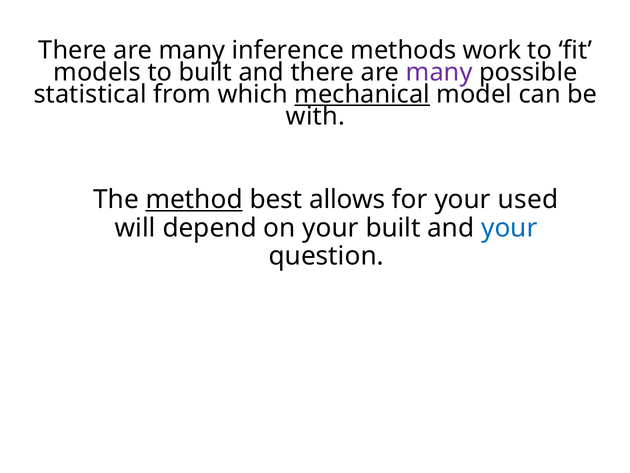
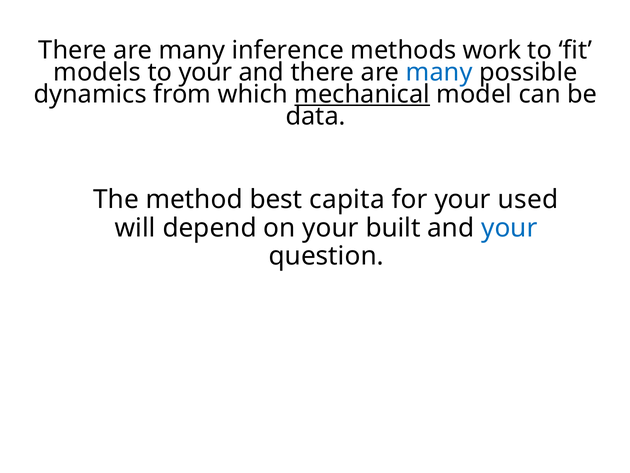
to built: built -> your (205, 72)
many colour: purple -> blue (439, 72)
statistical: statistical -> dynamics (90, 94)
with: with -> data (316, 116)
method underline: present -> none (194, 199)
allows: allows -> capita (347, 199)
